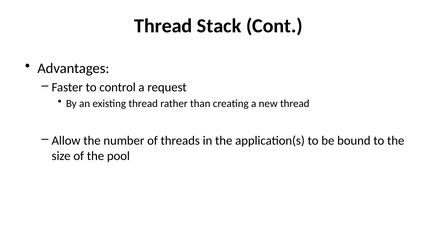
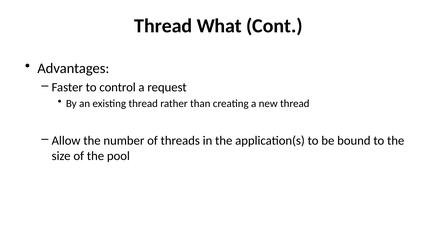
Stack: Stack -> What (219, 26)
